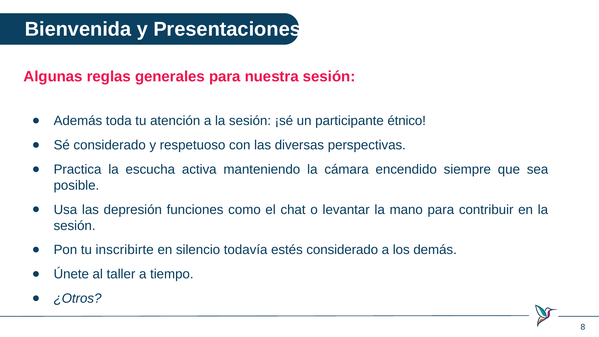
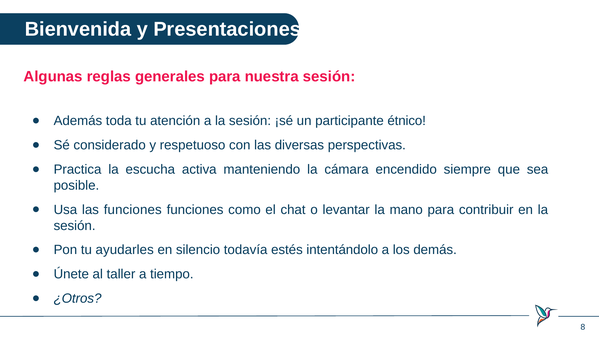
las depresión: depresión -> funciones (133, 210)
inscribirte: inscribirte -> ayudarles (125, 250)
estés considerado: considerado -> intentándolo (342, 250)
